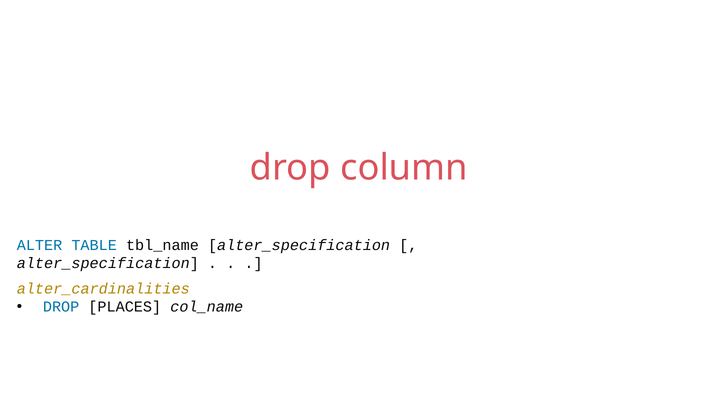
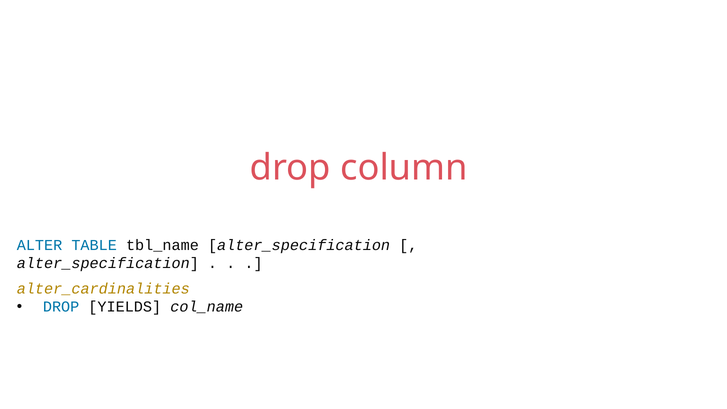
PLACES: PLACES -> YIELDS (125, 307)
